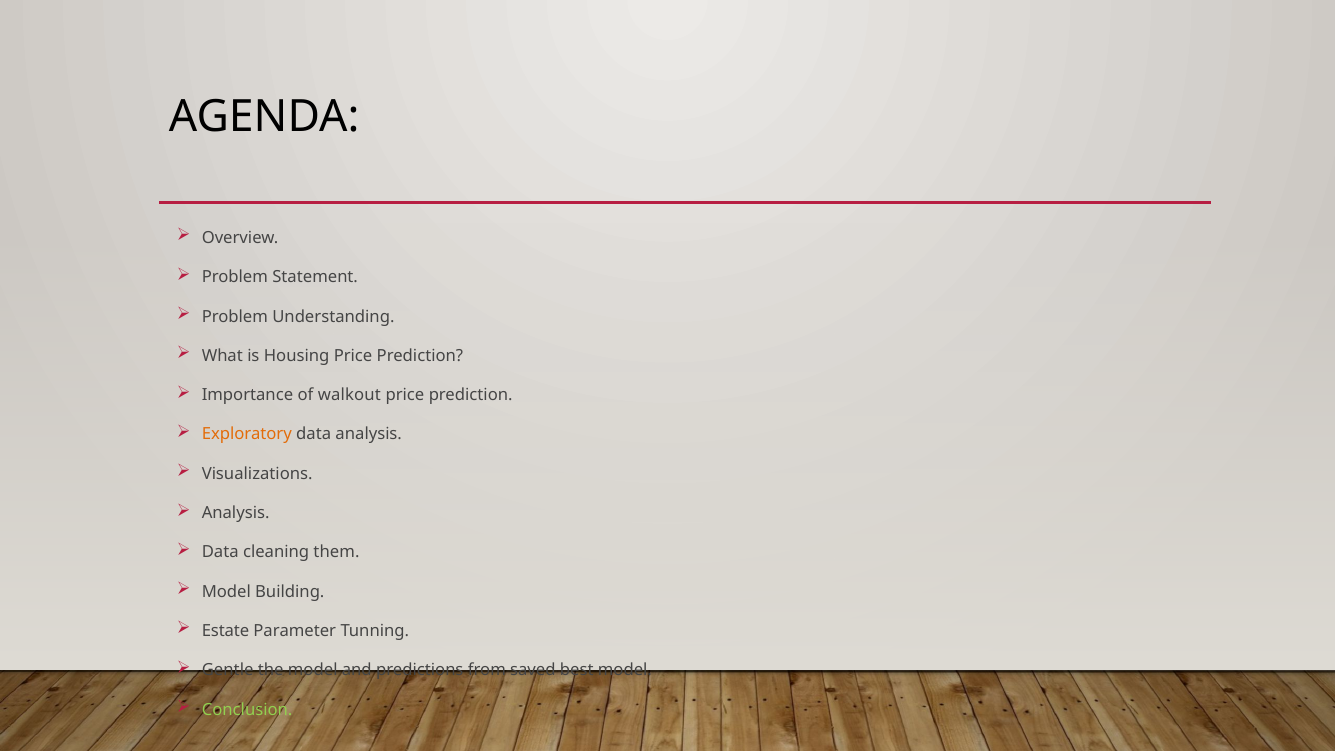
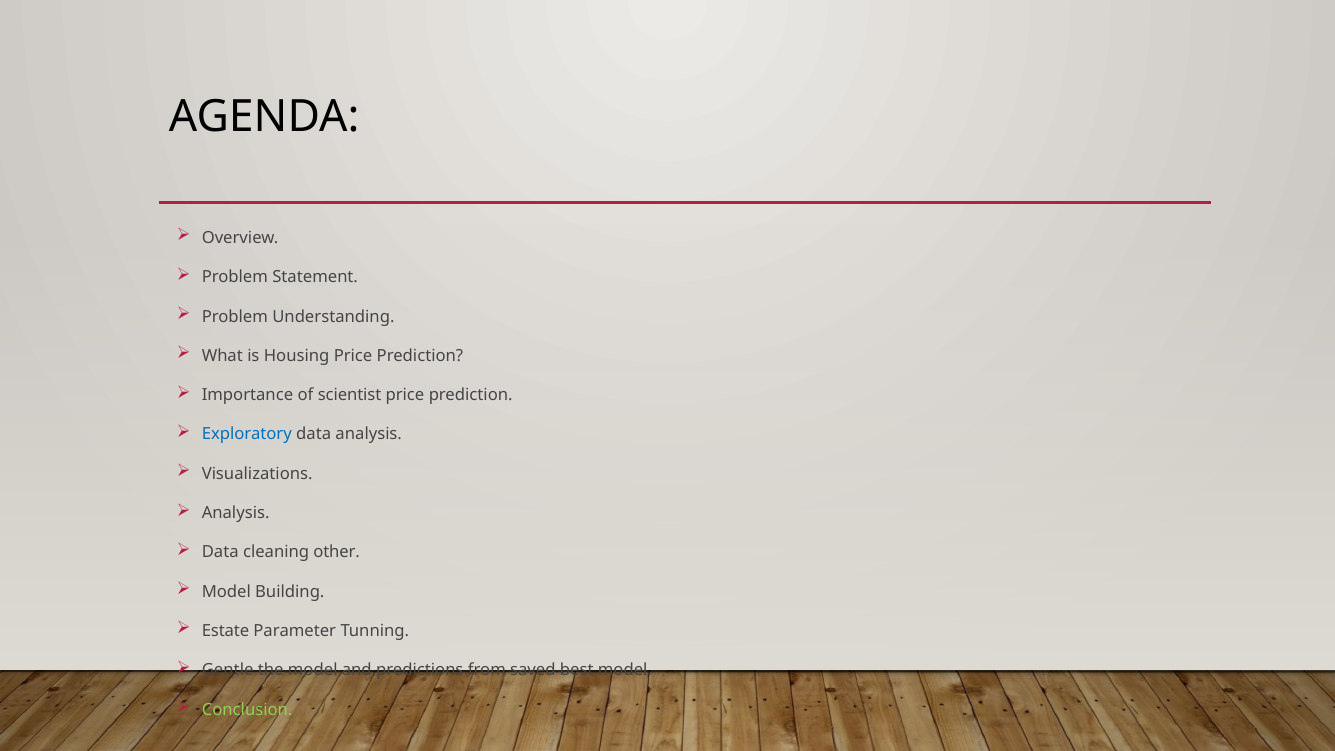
walkout: walkout -> scientist (350, 395)
Exploratory colour: orange -> blue (247, 435)
them: them -> other (337, 553)
